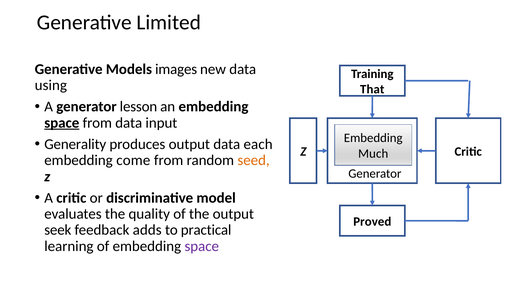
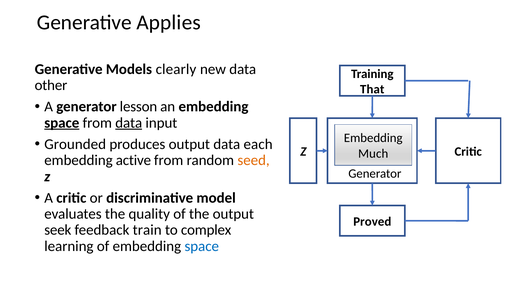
Limited: Limited -> Applies (169, 23)
images: images -> clearly (176, 69)
using: using -> other (51, 85)
data underline: none -> present (129, 123)
Generality: Generality -> Grounded (75, 144)
come: come -> active (133, 160)
adds: adds -> train (147, 230)
practical: practical -> complex (206, 230)
space colour: purple -> blue (202, 246)
